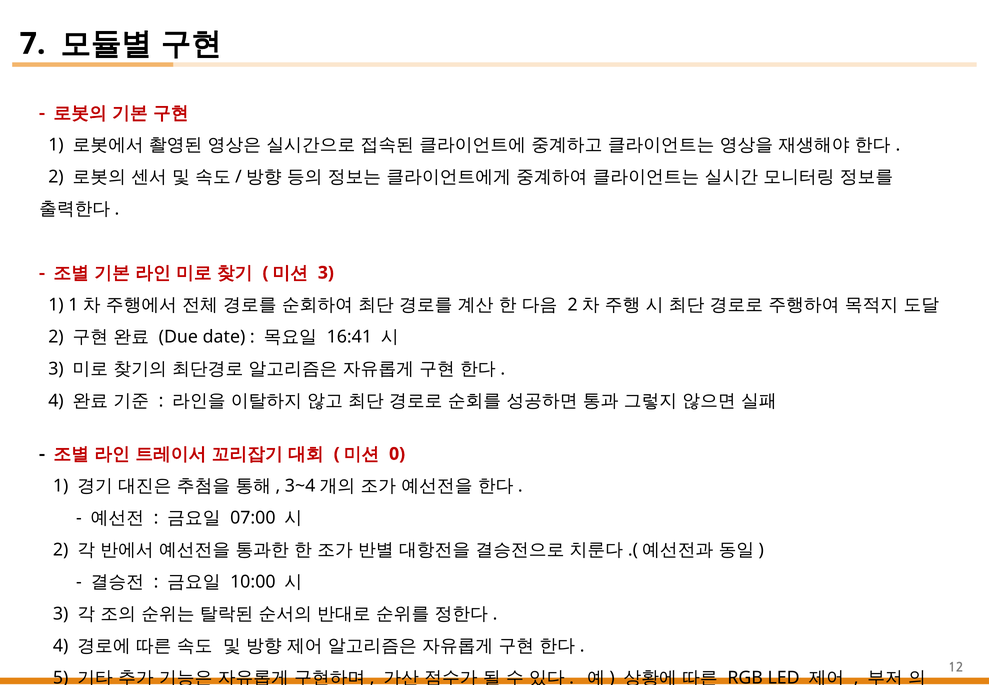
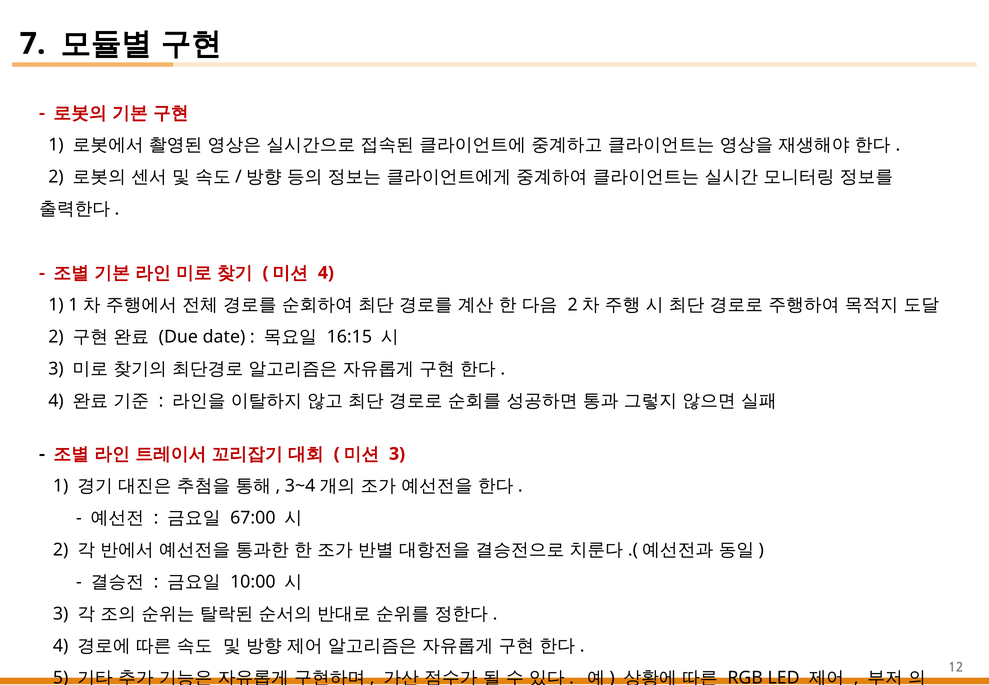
3: 3 -> 4 (326, 273)
16:41: 16:41 -> 16:15 (349, 337)
0: 0 -> 3 (397, 454)
07:00: 07:00 -> 67:00 (253, 518)
